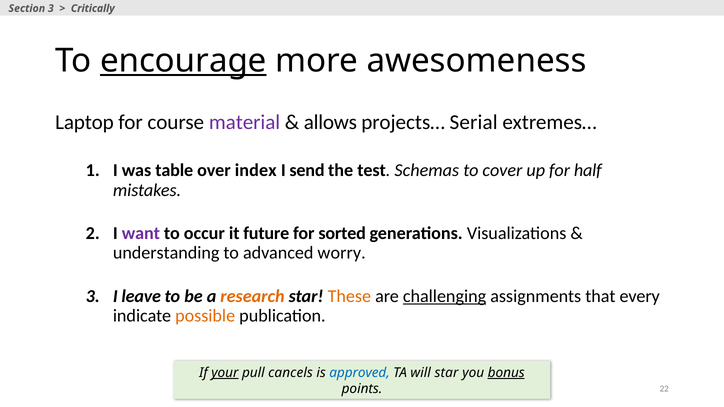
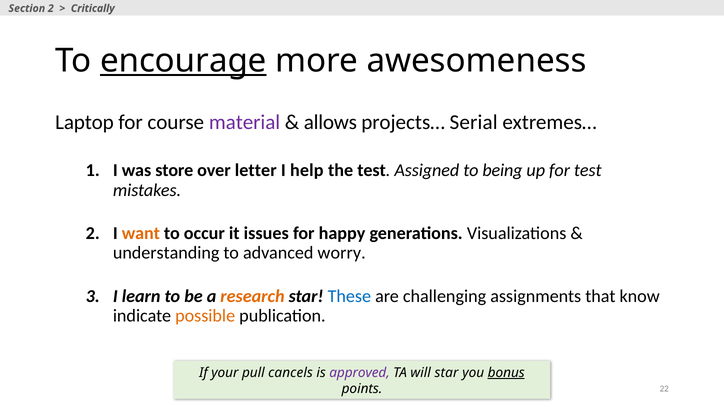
Section 3: 3 -> 2 (51, 8)
table: table -> store (174, 171)
index: index -> letter (256, 171)
send: send -> help (307, 171)
Schemas: Schemas -> Assigned (427, 171)
cover: cover -> being (502, 171)
for half: half -> test (588, 171)
want colour: purple -> orange (141, 234)
future: future -> issues (266, 234)
sorted: sorted -> happy (342, 234)
leave: leave -> learn (141, 296)
These colour: orange -> blue (349, 296)
challenging underline: present -> none (445, 296)
every: every -> know (640, 296)
your underline: present -> none (225, 373)
approved colour: blue -> purple (360, 373)
